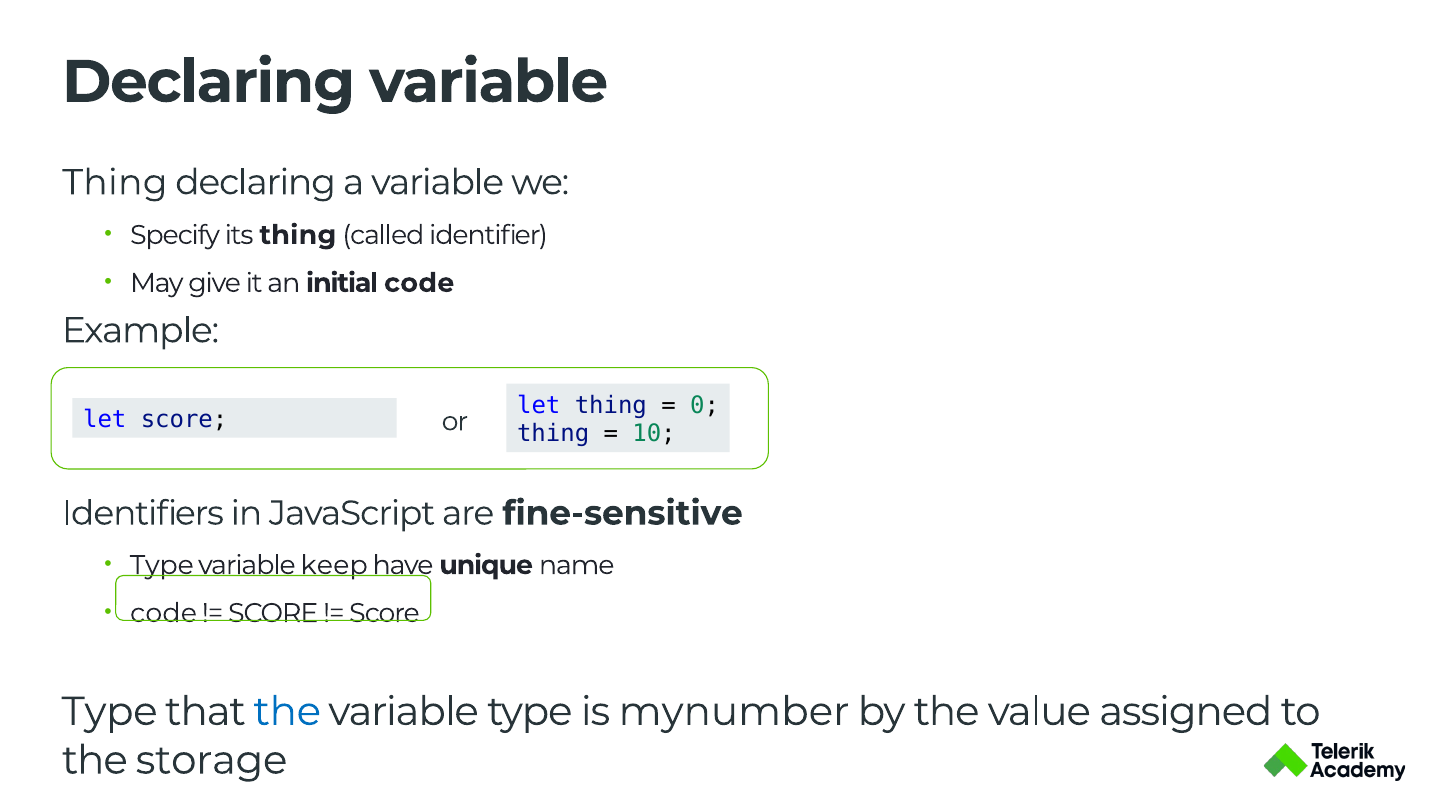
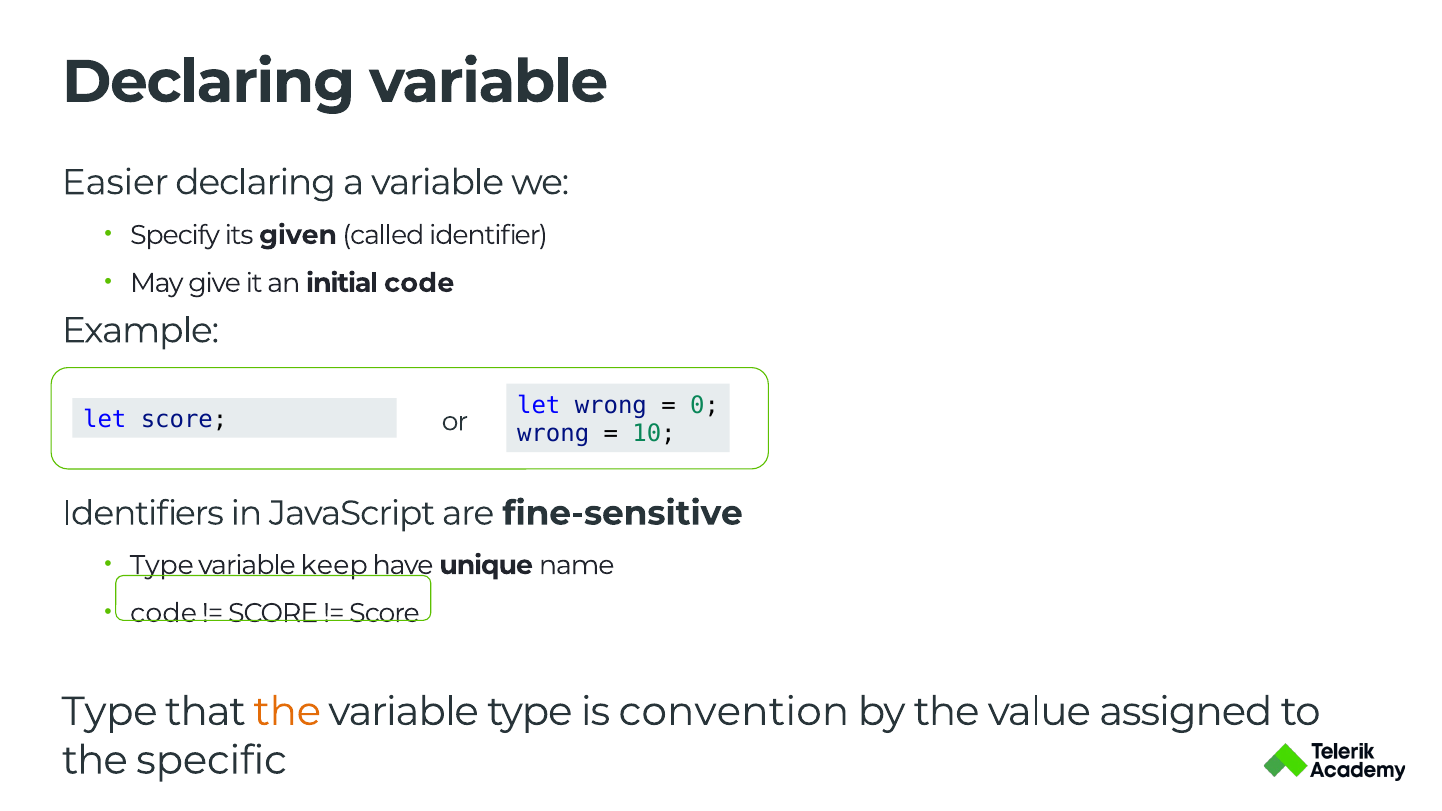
Thing: Thing -> Easier (115, 182)
its thing: thing -> given (298, 235)
let thing: thing -> wrong (611, 405)
thing: thing -> wrong (553, 434)
the colour: blue -> orange (287, 712)
mynumber: mynumber -> convention (734, 712)
storage: storage -> specific (211, 760)
